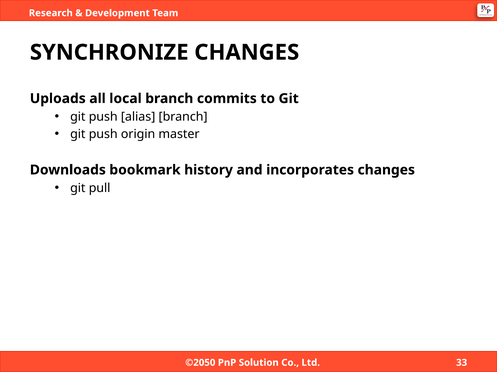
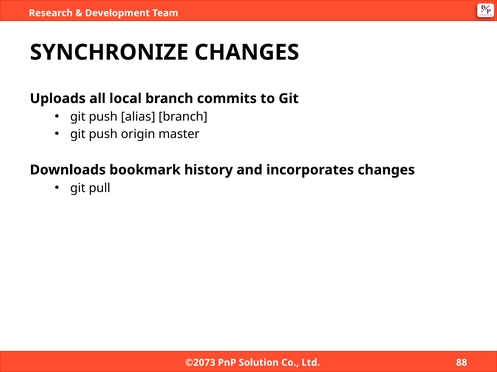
©2050: ©2050 -> ©2073 (200, 363)
33: 33 -> 88 (462, 363)
